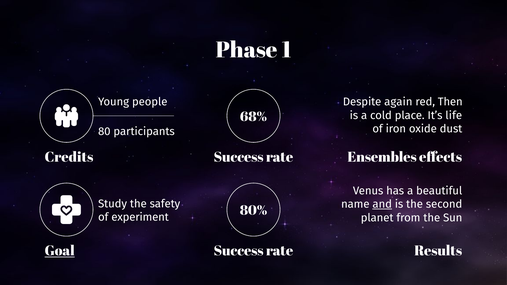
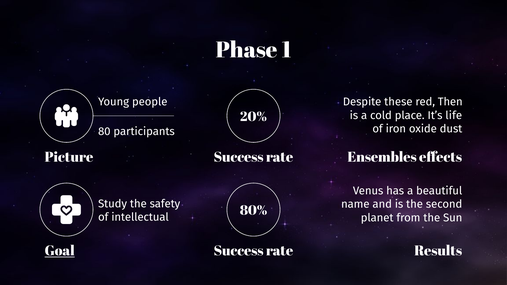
again: again -> these (398, 102)
68%: 68% -> 20% (253, 117)
Credits: Credits -> Picture (69, 157)
and underline: present -> none (382, 204)
experiment: experiment -> intellectual (140, 217)
